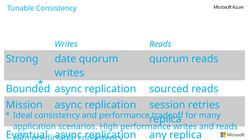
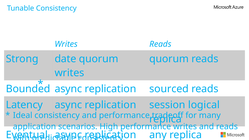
Mission: Mission -> Latency (24, 105)
retries: retries -> logical (204, 105)
